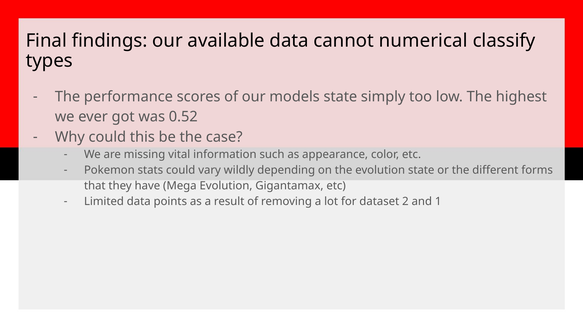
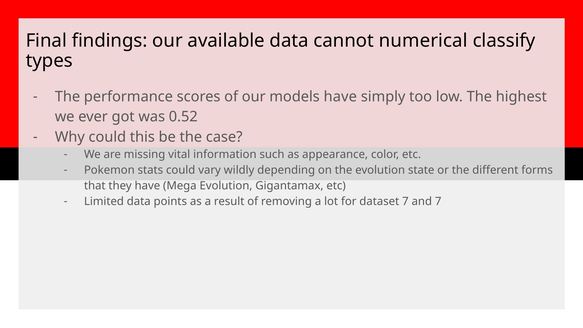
models state: state -> have (340, 97)
dataset 2: 2 -> 7 (405, 201)
and 1: 1 -> 7 (438, 201)
